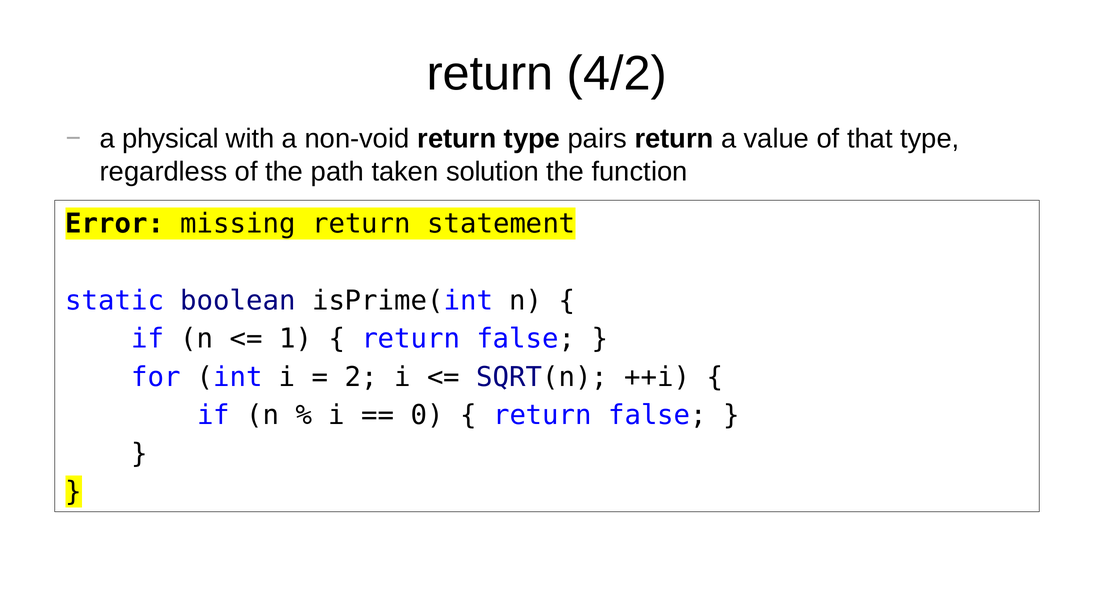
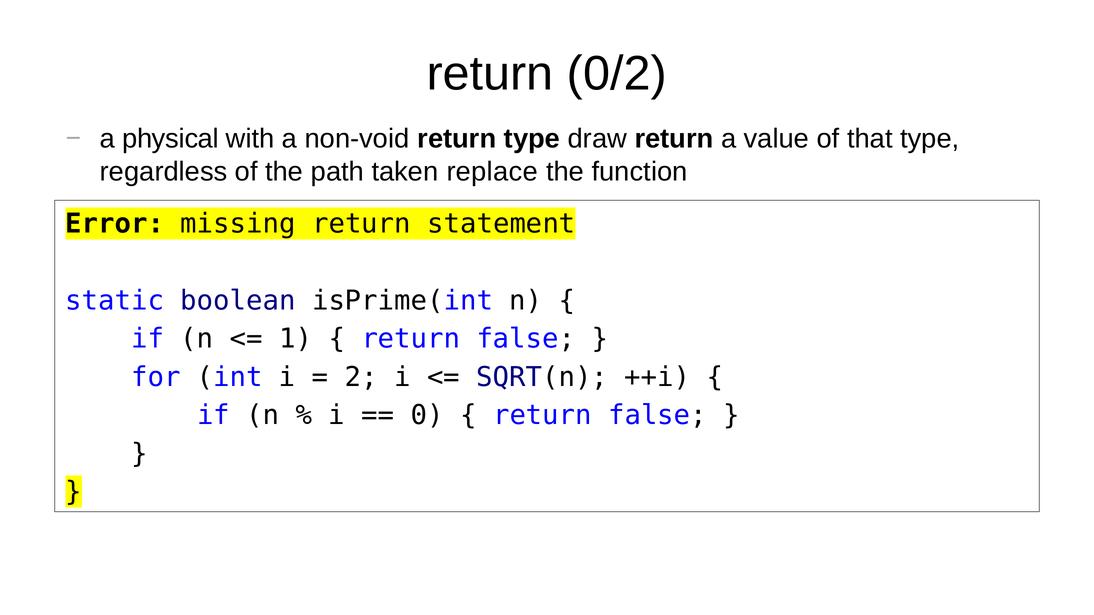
4/2: 4/2 -> 0/2 (617, 74)
pairs: pairs -> draw (597, 139)
solution: solution -> replace (492, 172)
